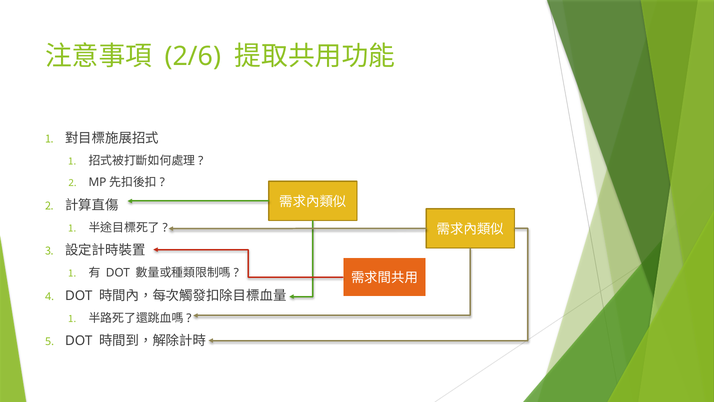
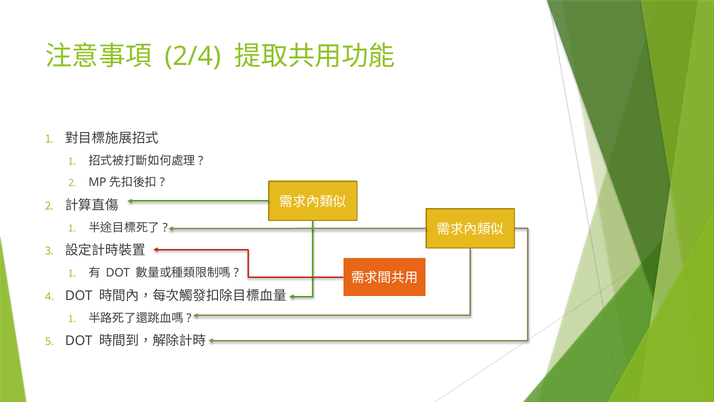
2/6: 2/6 -> 2/4 (193, 56)
